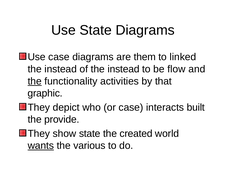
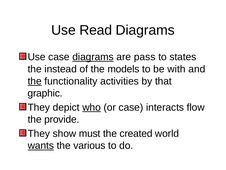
Use State: State -> Read (96, 30)
diagrams underline: none -> present (93, 57)
them: them -> pass (145, 57)
linked: linked -> states (183, 57)
of the instead: instead -> models (123, 69)
flow: flow -> with (176, 69)
who underline: none -> present (92, 107)
built: built -> flow (196, 107)
show state: state -> must (90, 133)
